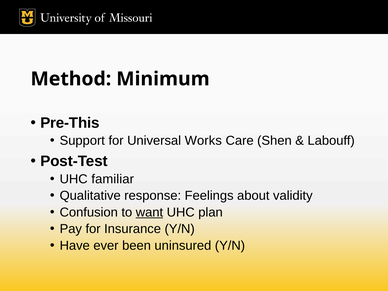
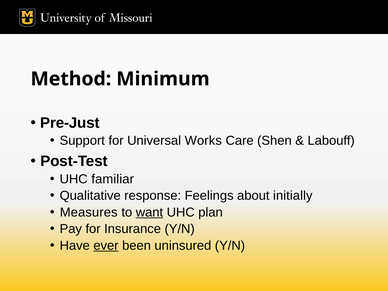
Pre-This: Pre-This -> Pre-Just (70, 123)
validity: validity -> initially (293, 196)
Confusion: Confusion -> Measures (89, 212)
ever underline: none -> present (106, 246)
